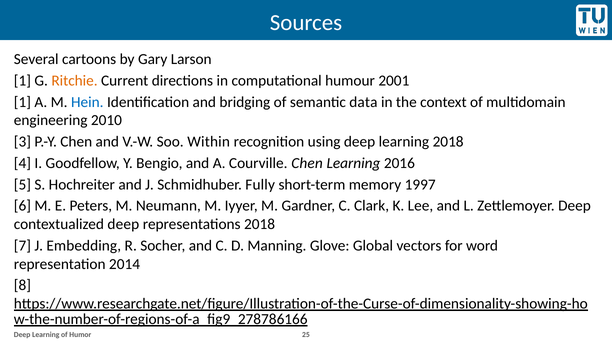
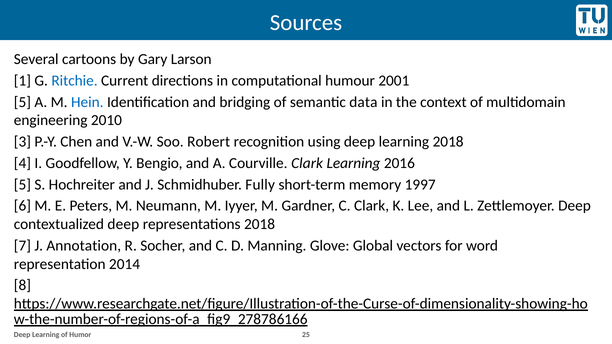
Ritchie colour: orange -> blue (75, 81)
1: 1 -> 5 (22, 102)
Within: Within -> Robert (209, 142)
Courville Chen: Chen -> Clark (307, 163)
Embedding: Embedding -> Annotation (84, 246)
